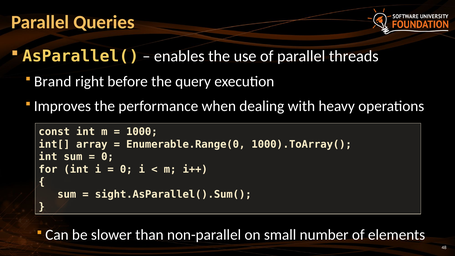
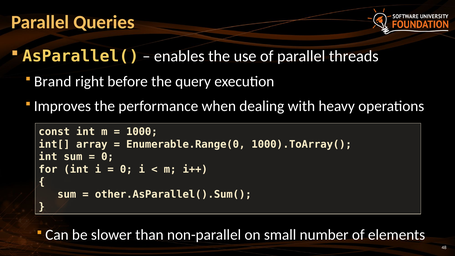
sight.AsParallel().Sum(: sight.AsParallel().Sum( -> other.AsParallel().Sum( (173, 194)
